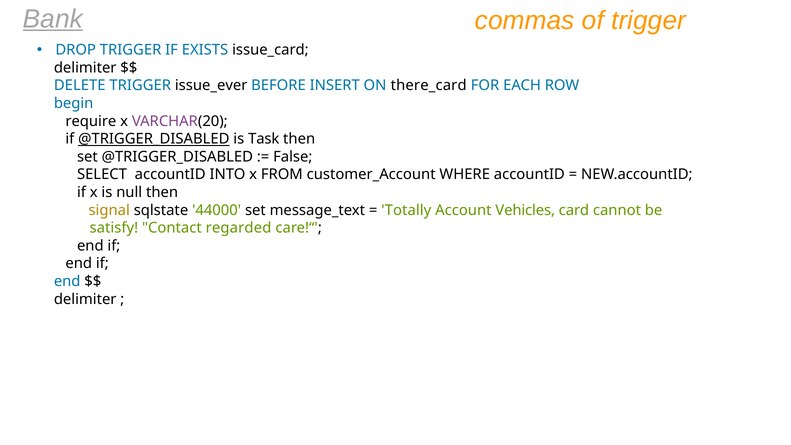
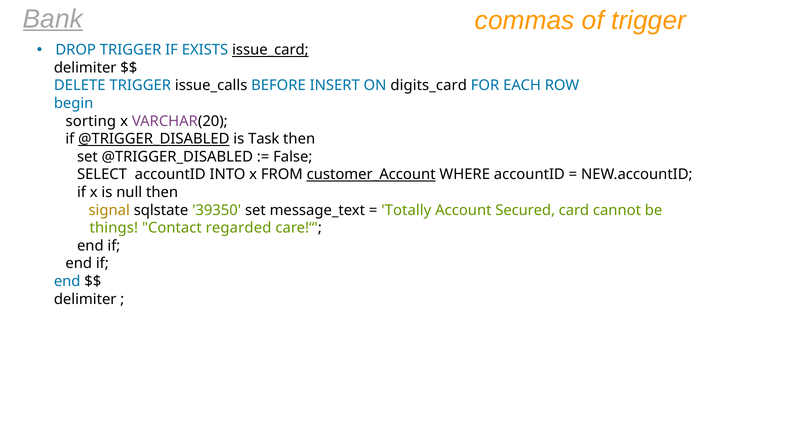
issue_card underline: none -> present (270, 50)
issue_ever: issue_ever -> issue_calls (211, 86)
there_card: there_card -> digits_card (429, 86)
require: require -> sorting (91, 121)
customer_Account underline: none -> present (371, 175)
44000: 44000 -> 39350 (217, 210)
Vehicles: Vehicles -> Secured (525, 210)
satisfy: satisfy -> things (114, 228)
